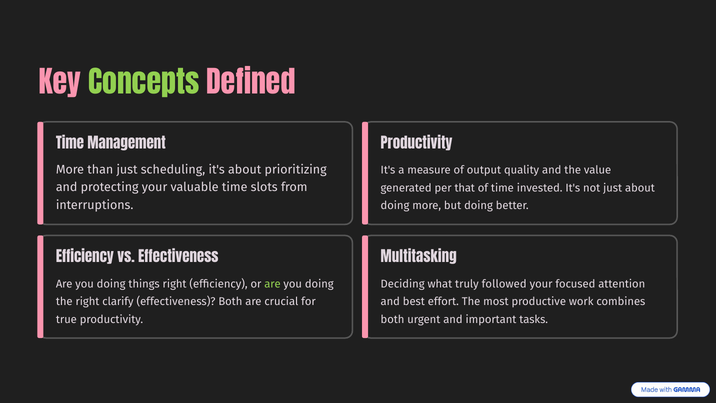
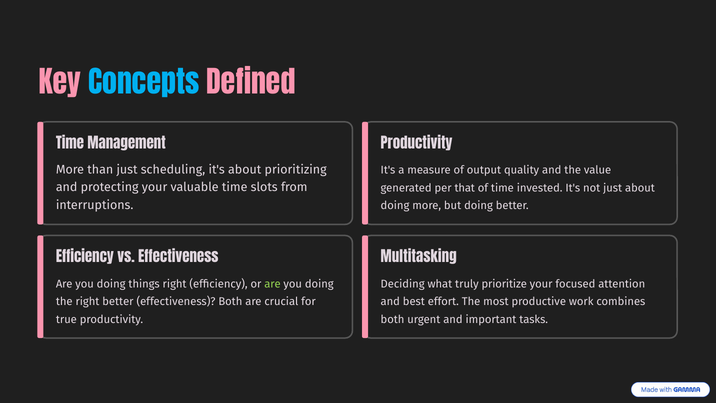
Concepts colour: light green -> light blue (144, 84)
followed: followed -> prioritize (504, 284)
right clarify: clarify -> better (118, 301)
